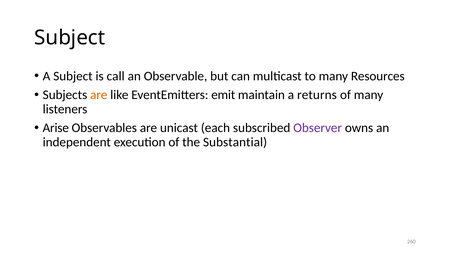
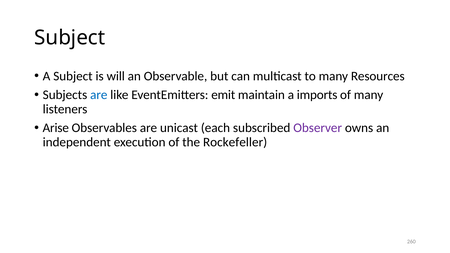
call: call -> will (116, 76)
are colour: orange -> blue (99, 95)
returns: returns -> imports (317, 95)
Substantial: Substantial -> Rockefeller (235, 142)
